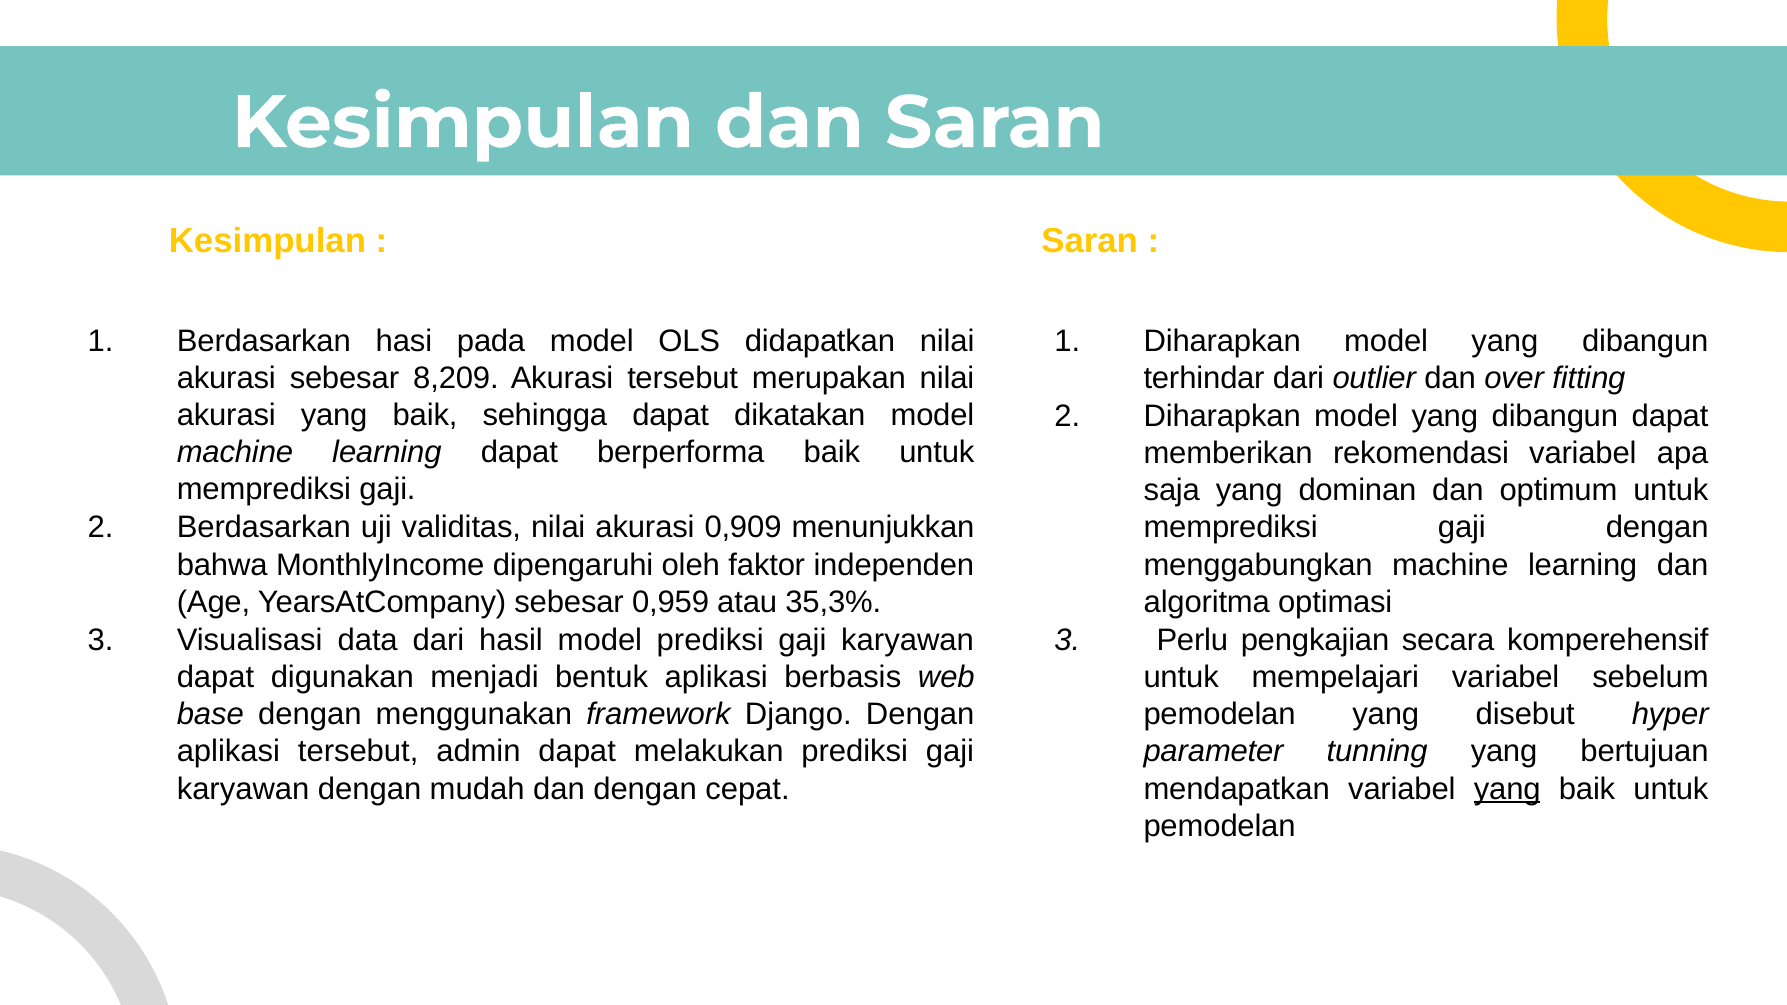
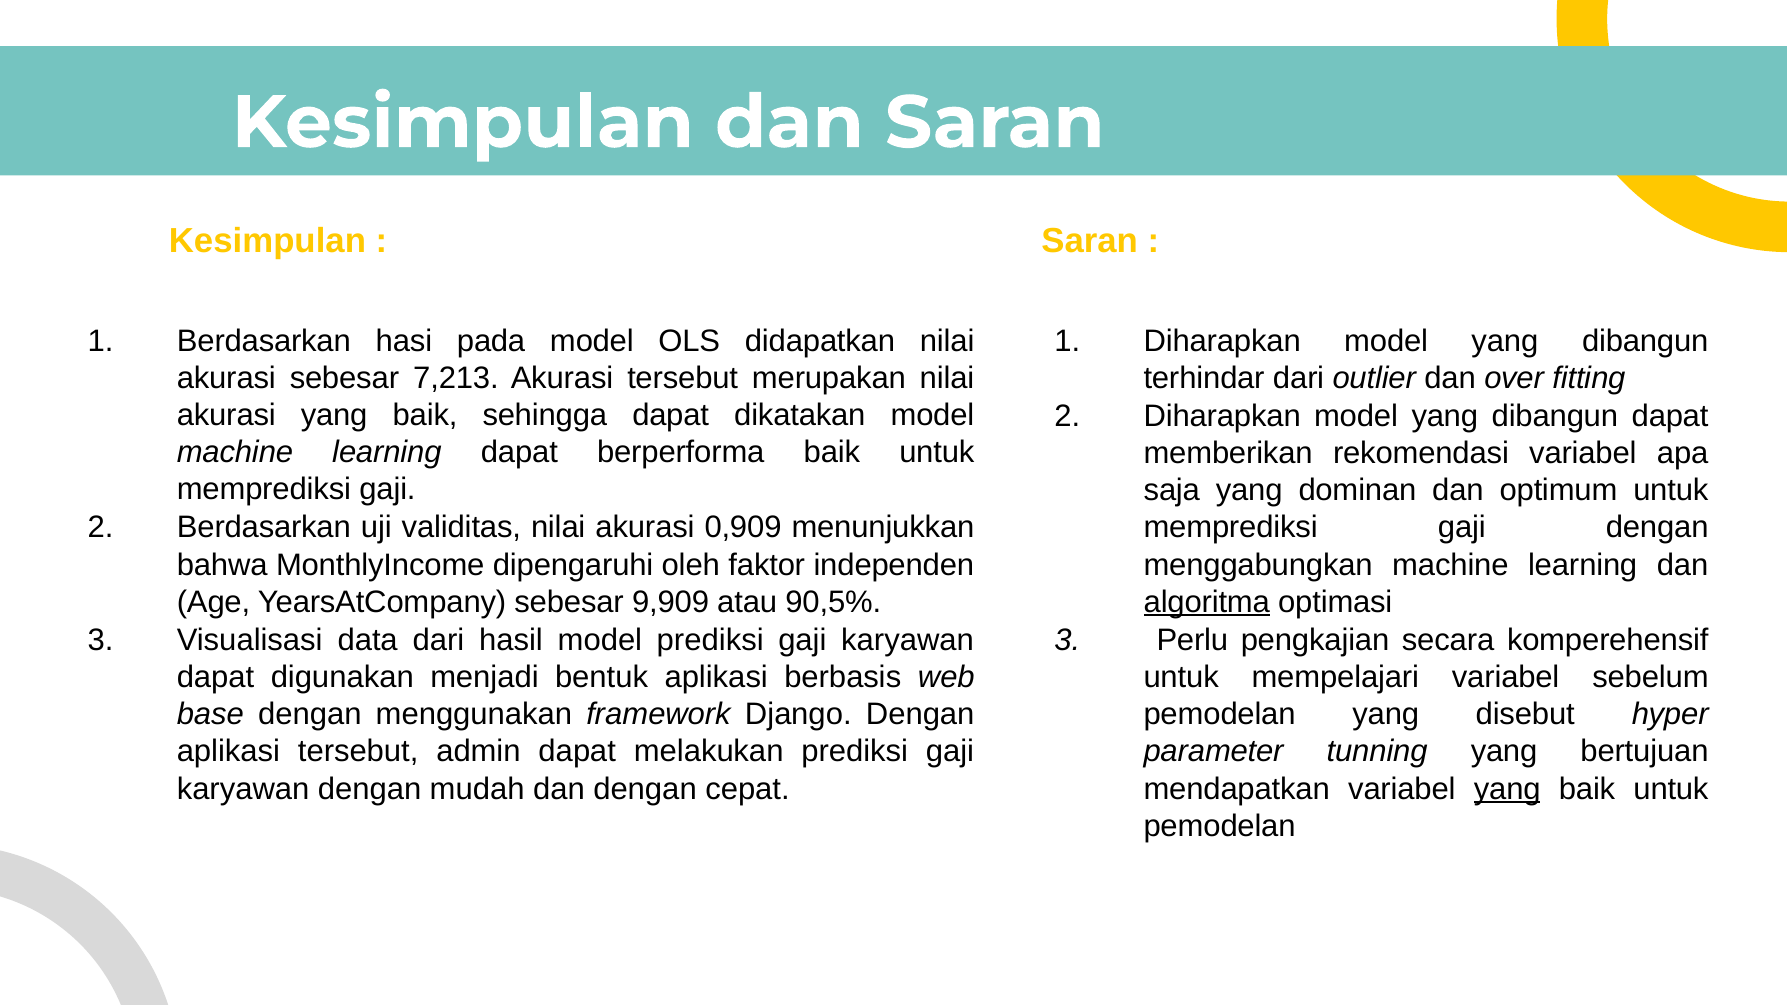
8,209: 8,209 -> 7,213 (456, 378)
0,959: 0,959 -> 9,909 (671, 602)
35,3%: 35,3% -> 90,5% (833, 602)
algoritma underline: none -> present (1207, 602)
